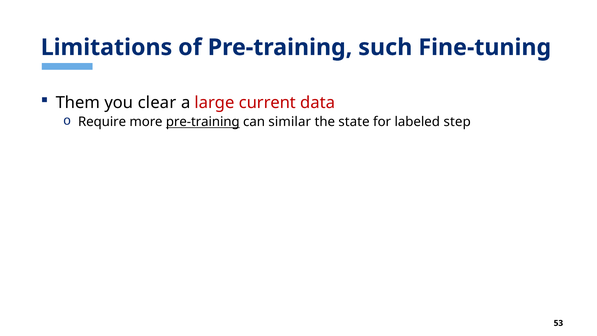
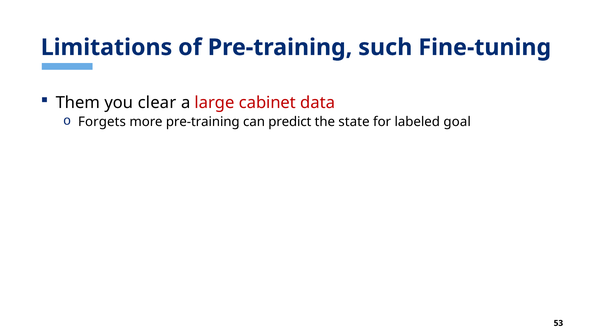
current: current -> cabinet (267, 103)
Require: Require -> Forgets (102, 122)
pre-training underline: present -> none (203, 122)
similar: similar -> predict (290, 122)
step: step -> goal (457, 122)
